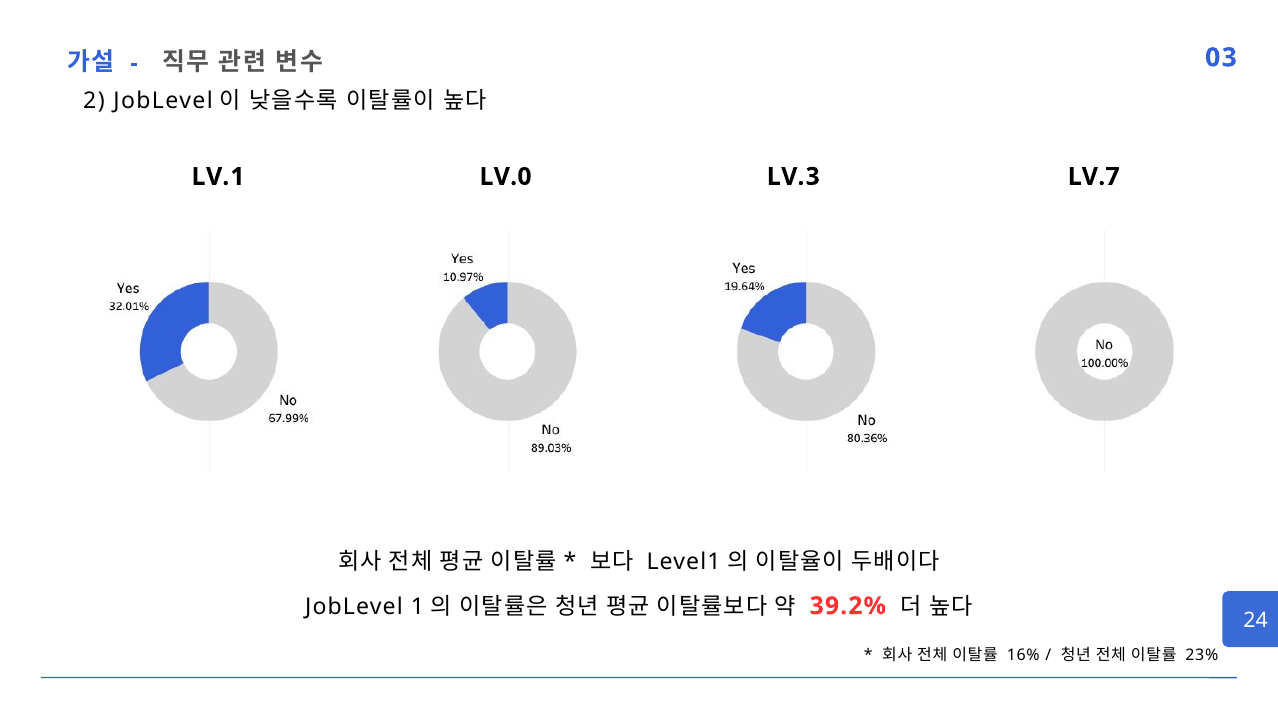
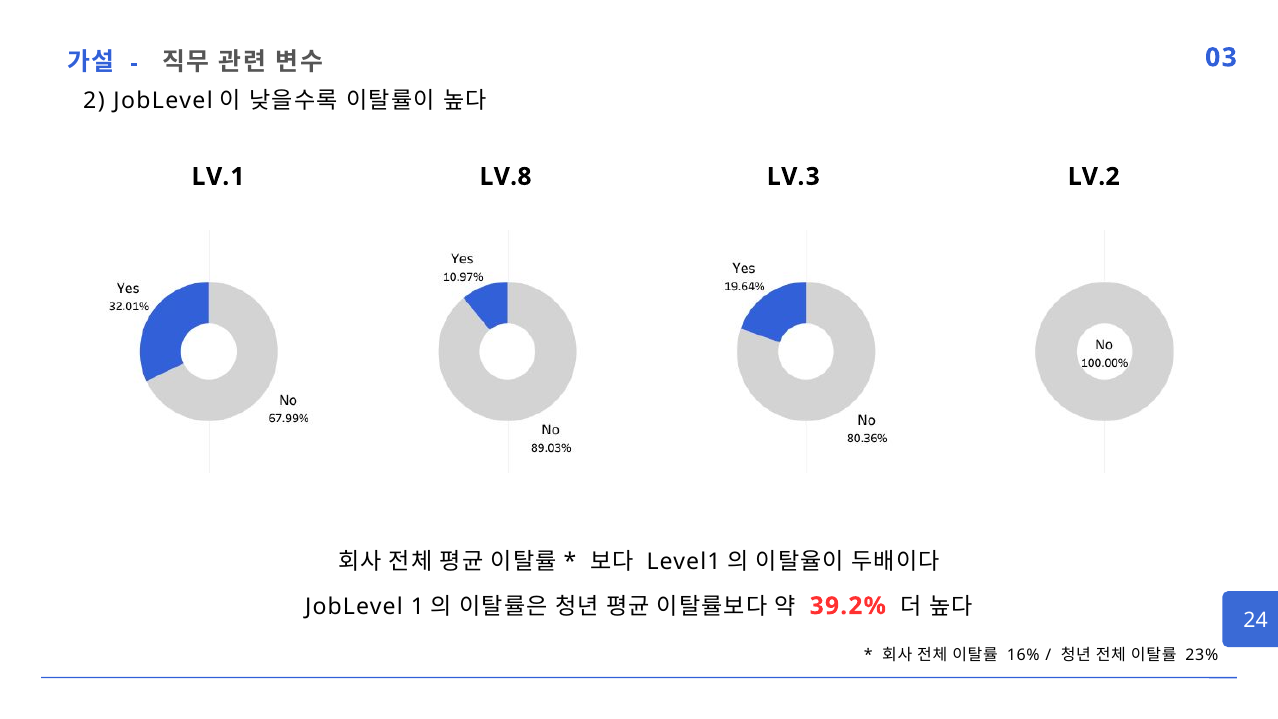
LV.0: LV.0 -> LV.8 (506, 177)
LV.7: LV.7 -> LV.2 (1094, 177)
